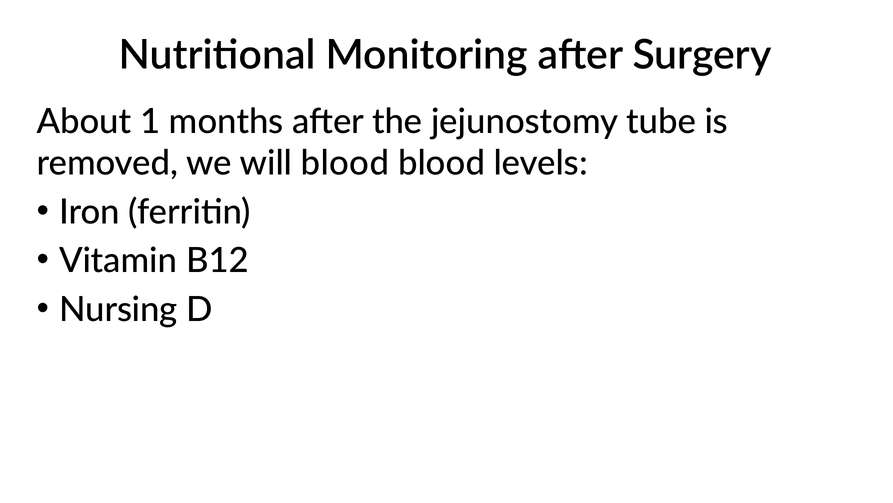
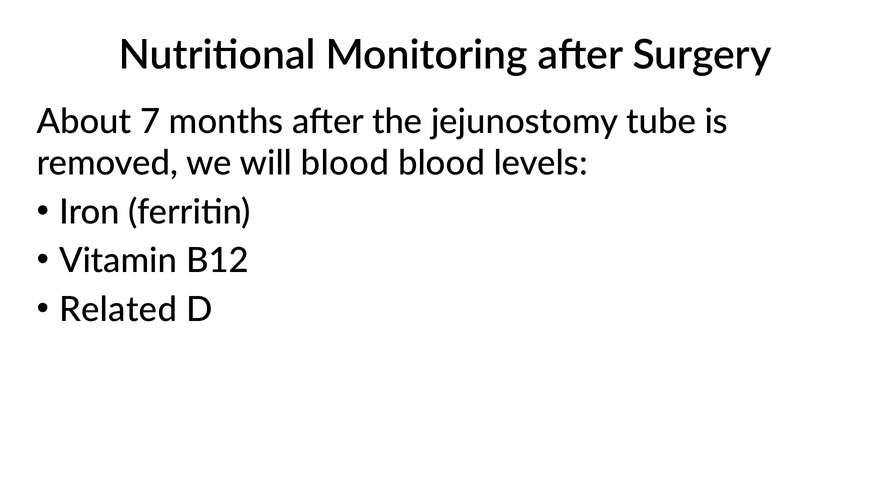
1: 1 -> 7 (150, 122)
Nursing: Nursing -> Related (118, 309)
